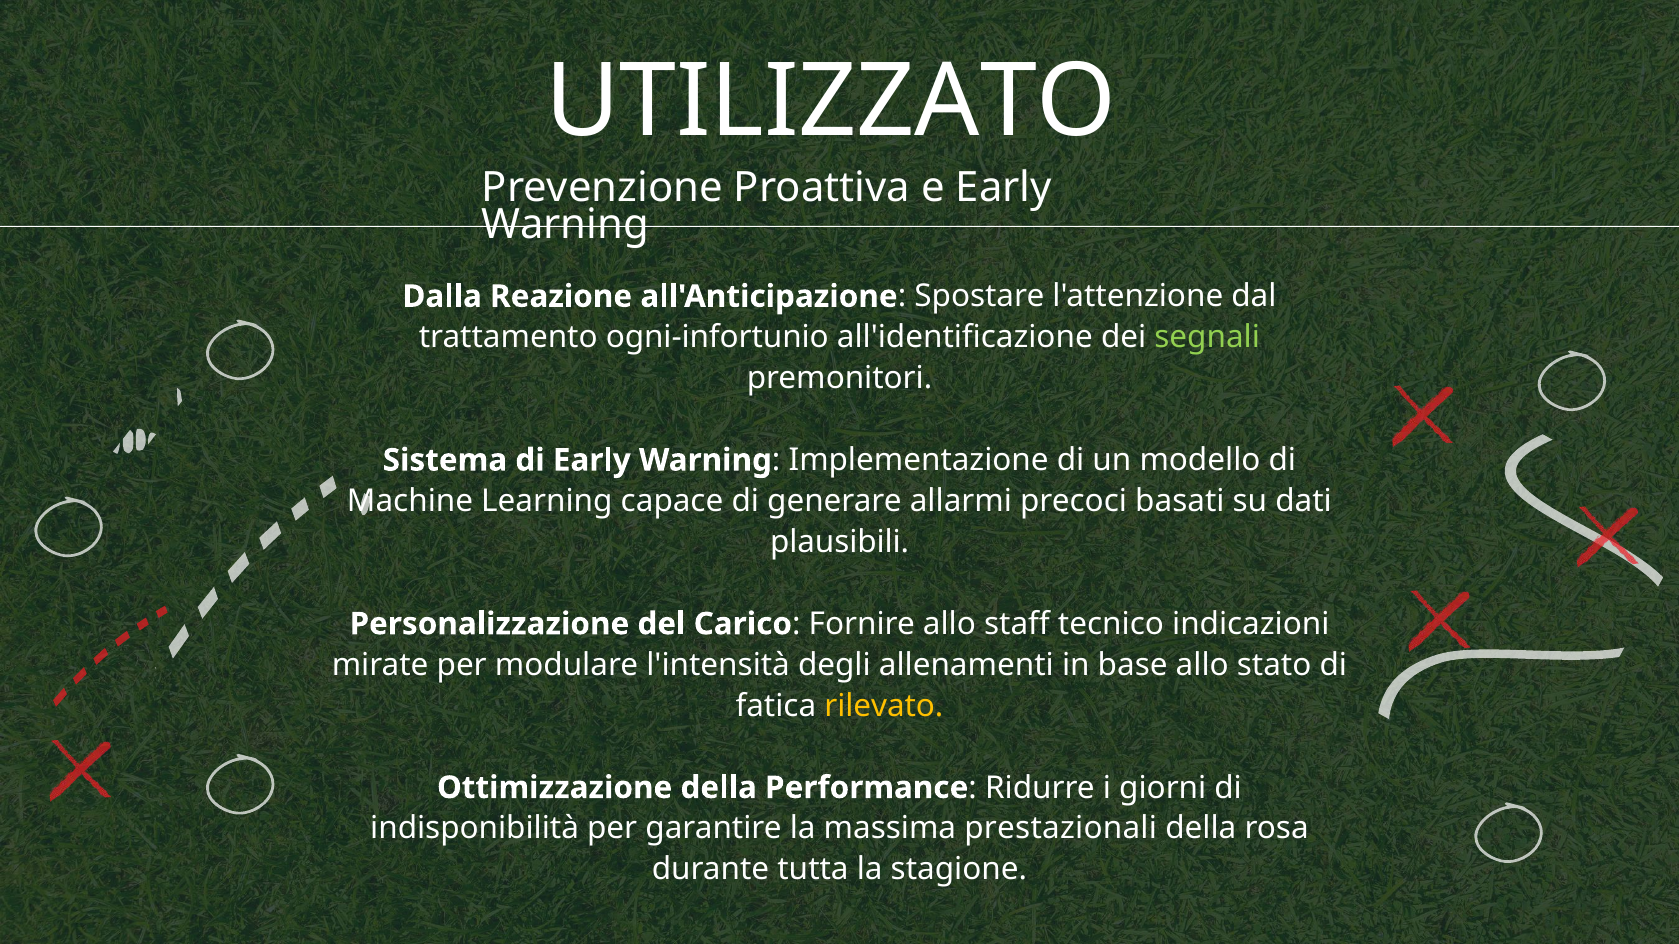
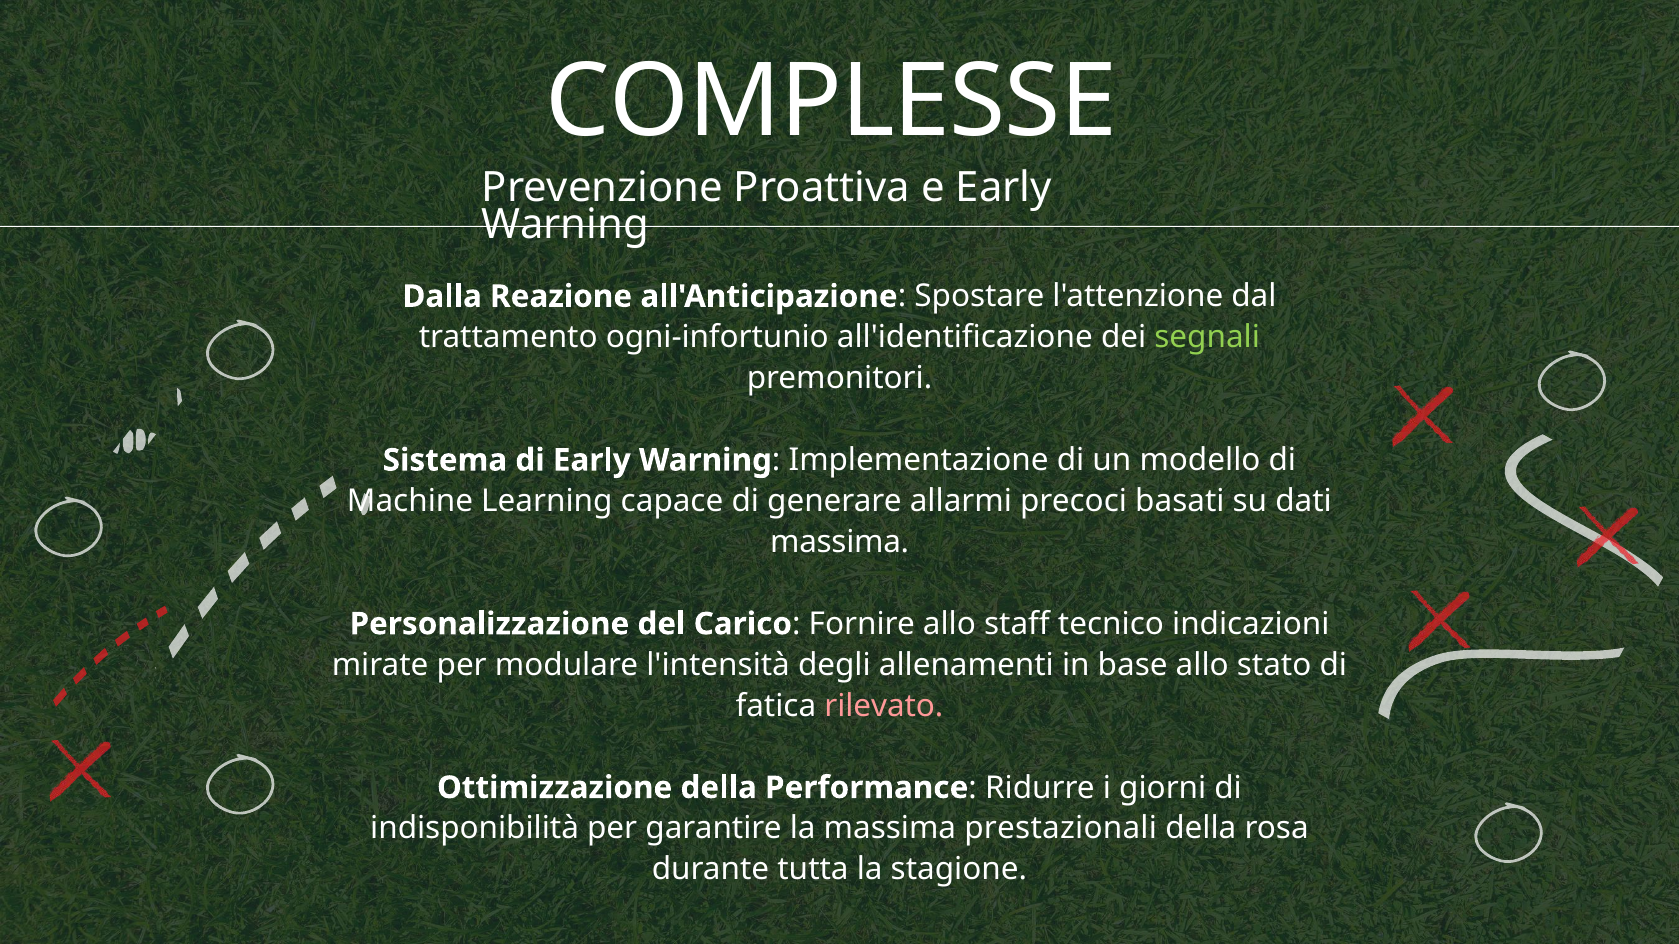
UTILIZZATO: UTILIZZATO -> COMPLESSE (831, 101)
plausibili: plausibili -> massima (840, 542)
rilevato colour: yellow -> pink (884, 706)
